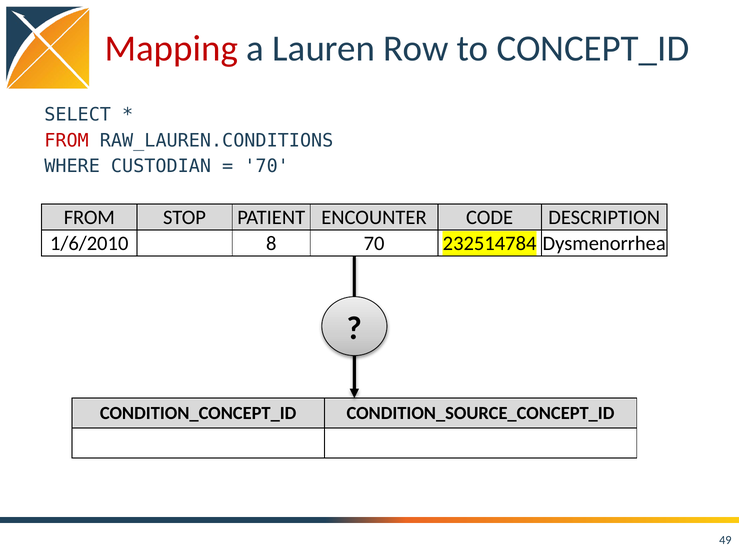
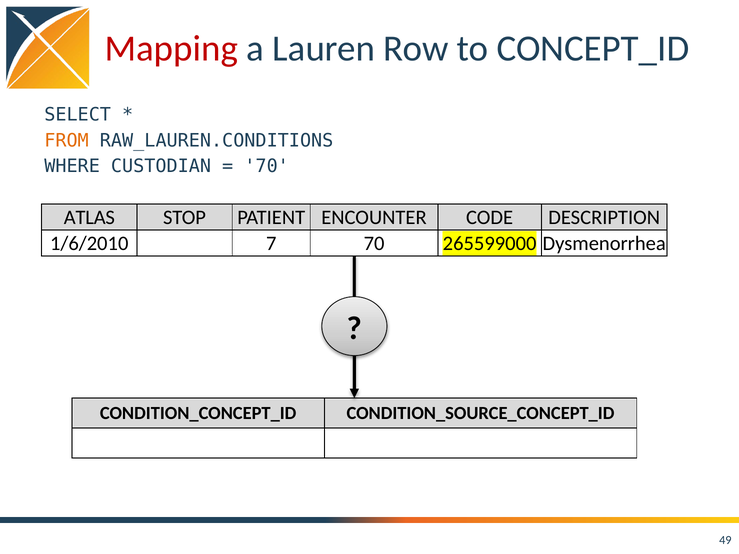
FROM colour: red -> orange (67, 140)
FROM: FROM -> ATLAS (89, 218)
8: 8 -> 7 (271, 244)
232514784: 232514784 -> 265599000 (490, 244)
